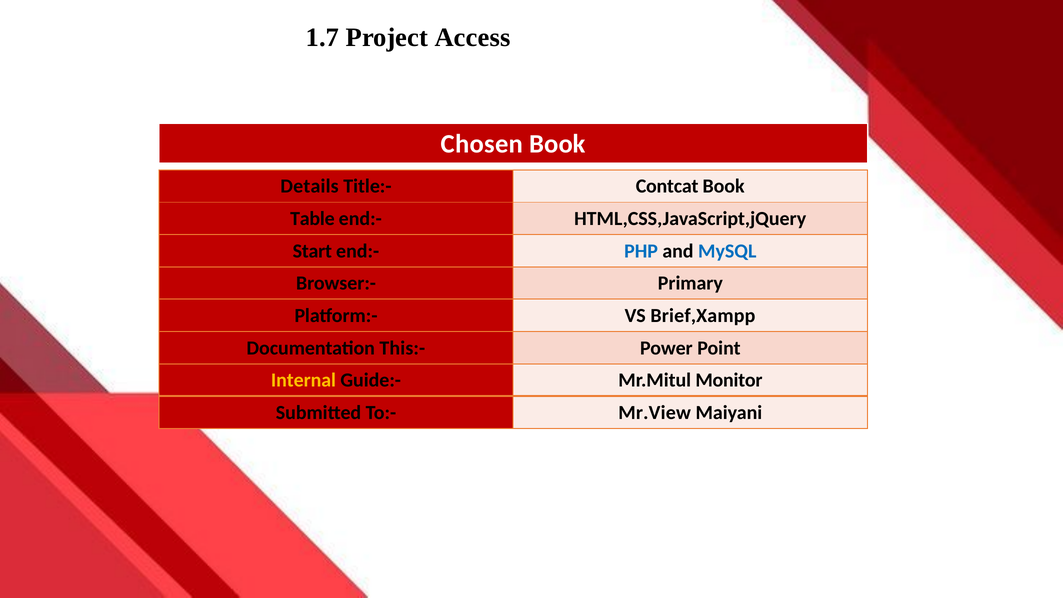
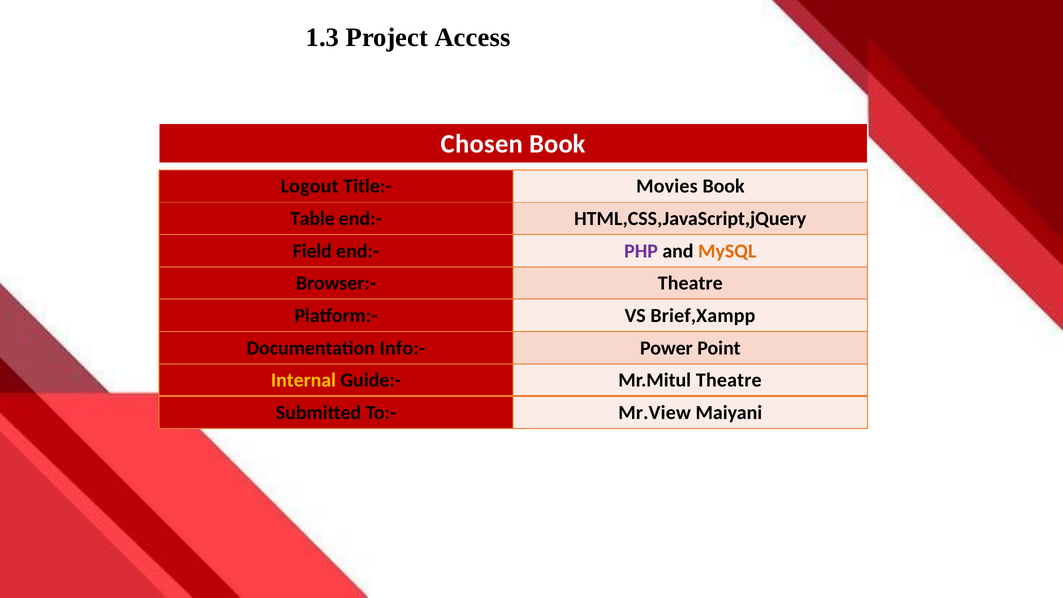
1.7: 1.7 -> 1.3 (323, 37)
Details: Details -> Logout (310, 186)
Contcat: Contcat -> Movies (667, 186)
Start: Start -> Field (312, 251)
PHP colour: blue -> purple (641, 251)
MySQL colour: blue -> orange (727, 251)
Browser:- Primary: Primary -> Theatre (690, 283)
This:-: This:- -> Info:- (402, 348)
Mr.Mitul Monitor: Monitor -> Theatre (729, 380)
